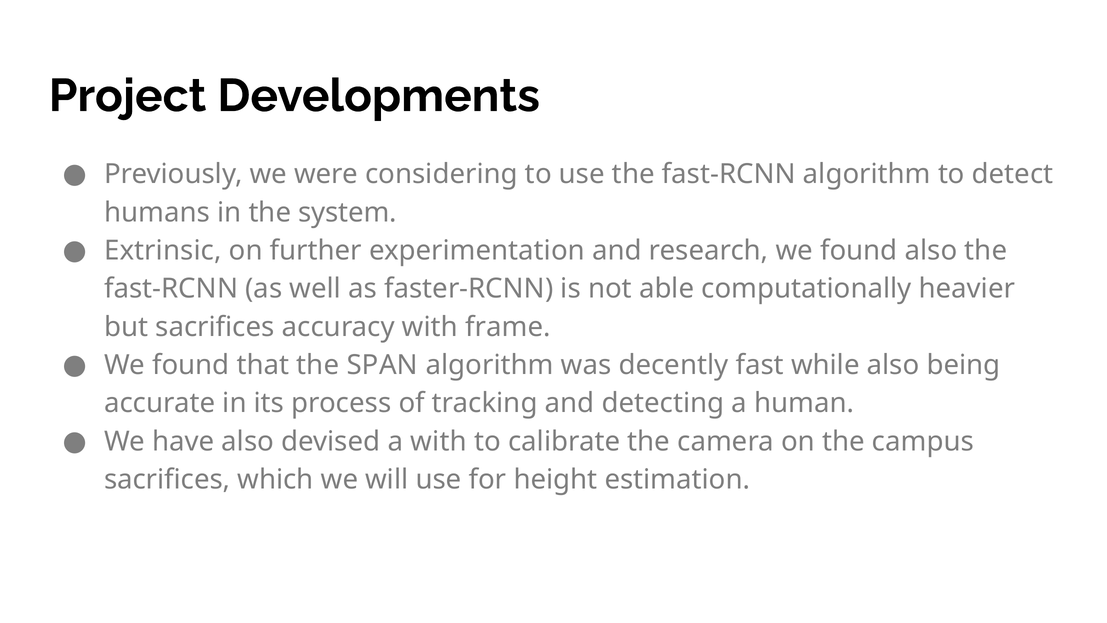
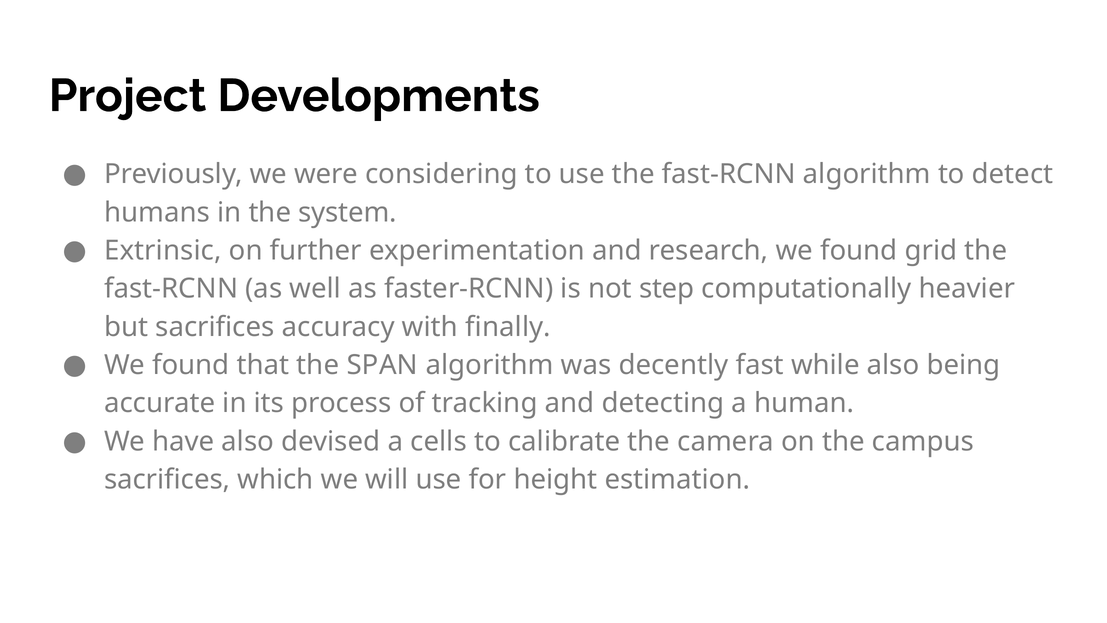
found also: also -> grid (931, 250)
able: able -> step (667, 289)
frame: frame -> finally (508, 327)
a with: with -> cells (439, 441)
